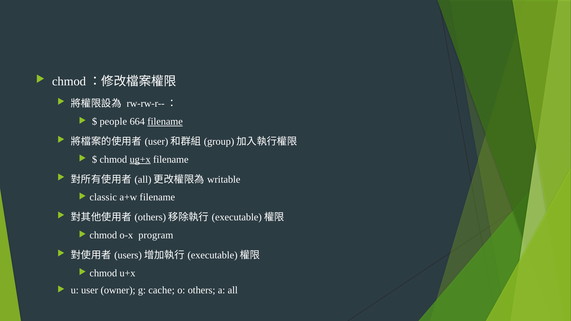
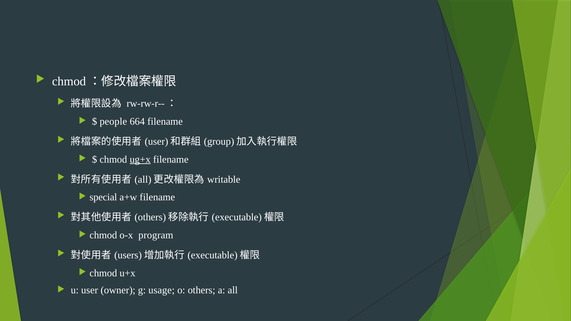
filename underline: present -> none (165, 122)
classic: classic -> special (103, 197)
cache: cache -> usage (162, 290)
